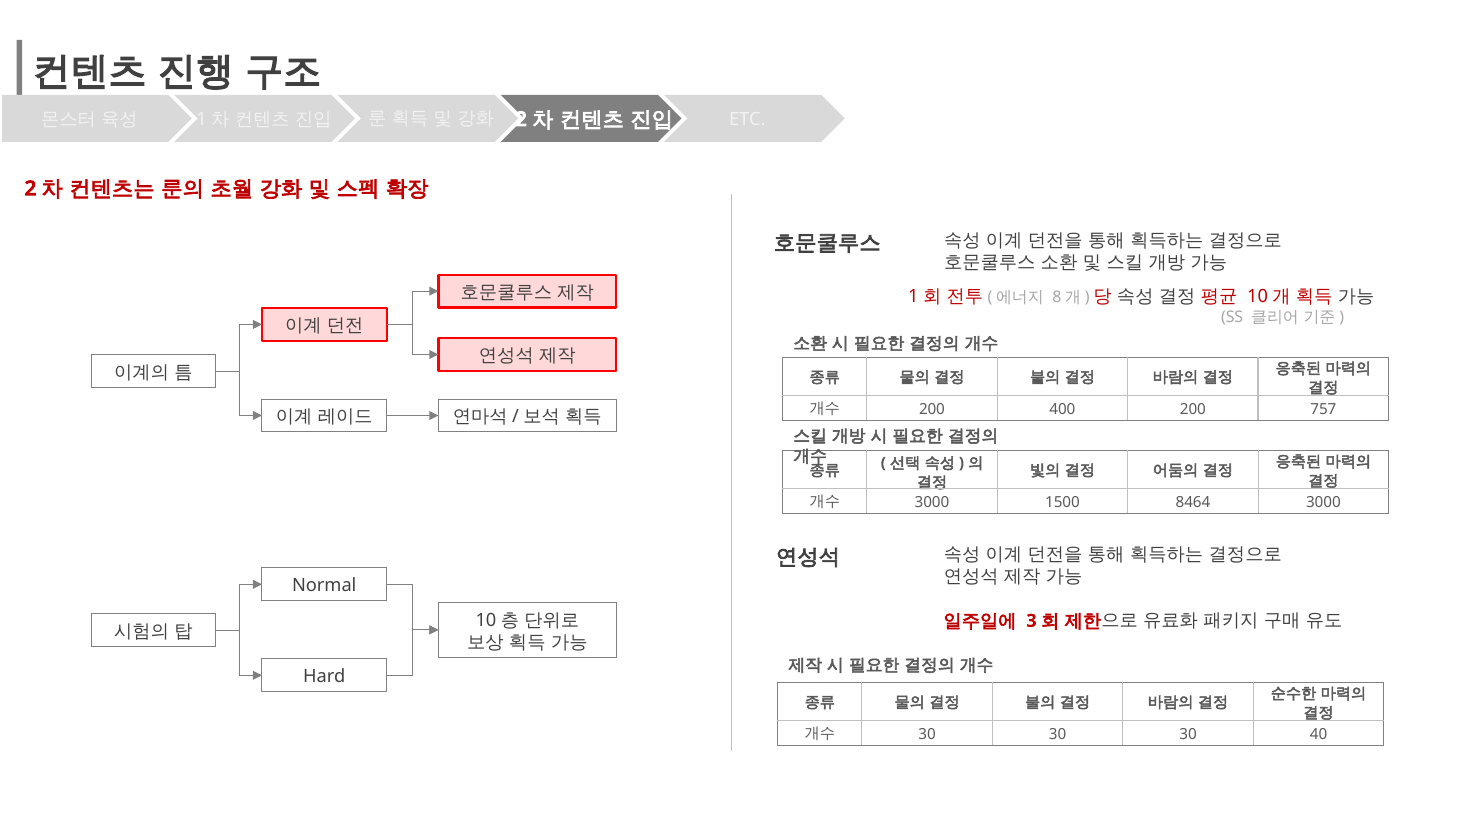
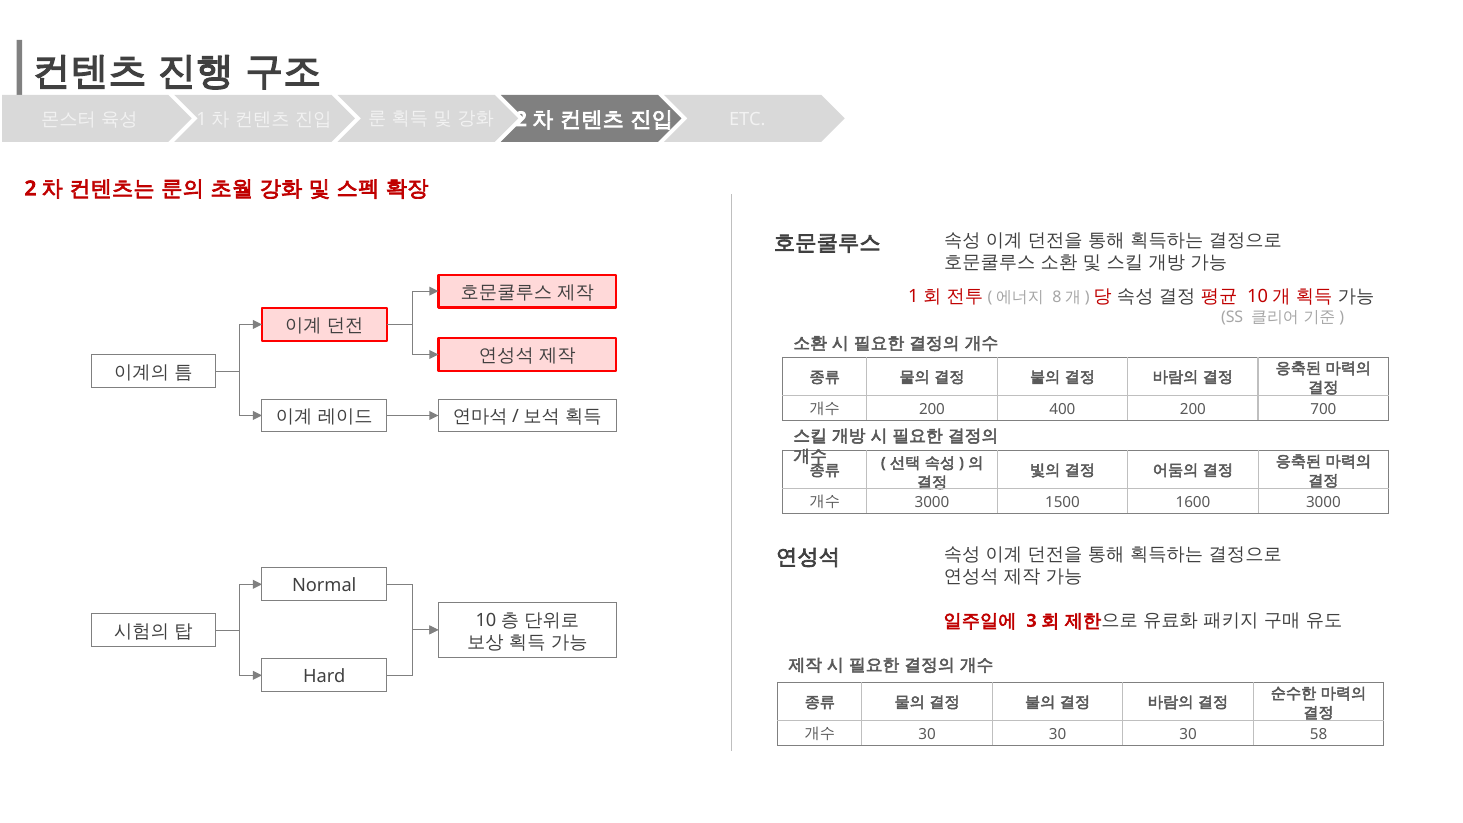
757: 757 -> 700 (1323, 409)
8464: 8464 -> 1600 (1193, 502)
40: 40 -> 58 (1319, 734)
